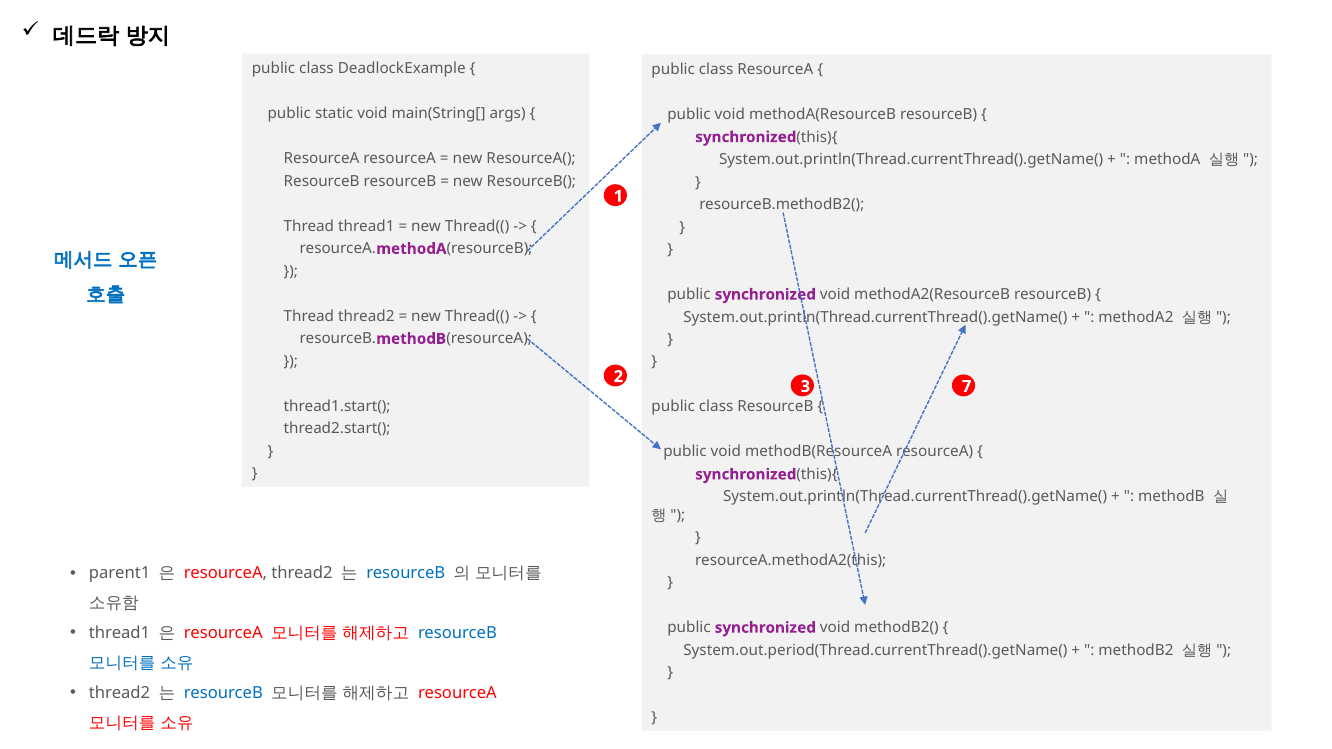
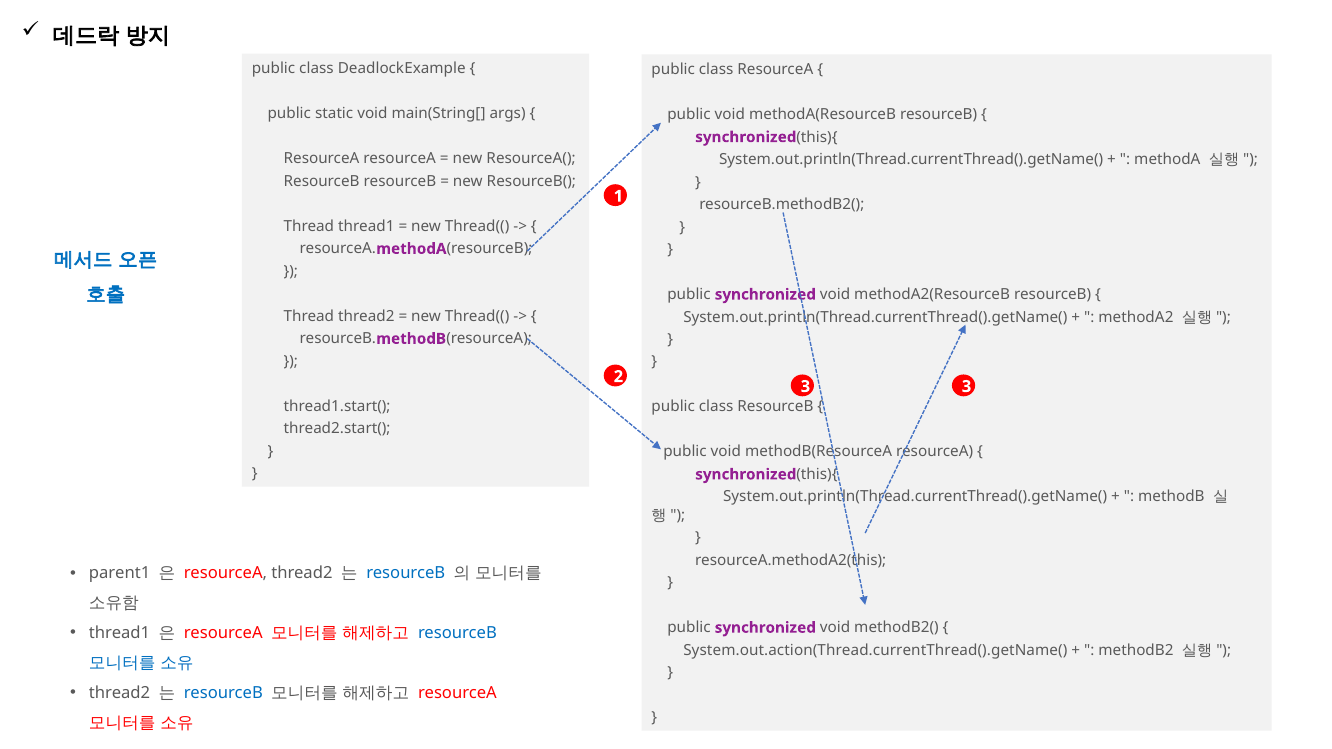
3 7: 7 -> 3 (967, 387)
System.out.period(Thread.currentThread().getName(: System.out.period(Thread.currentThread().getName( -> System.out.action(Thread.currentThread().getName( (875, 650)
